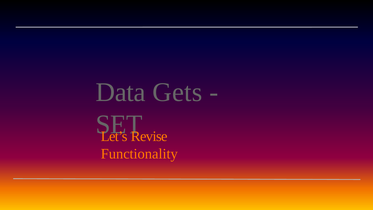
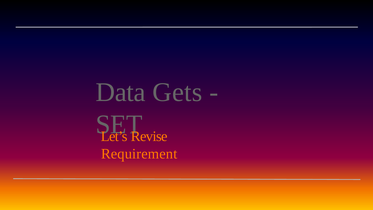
Functionality: Functionality -> Requirement (139, 154)
